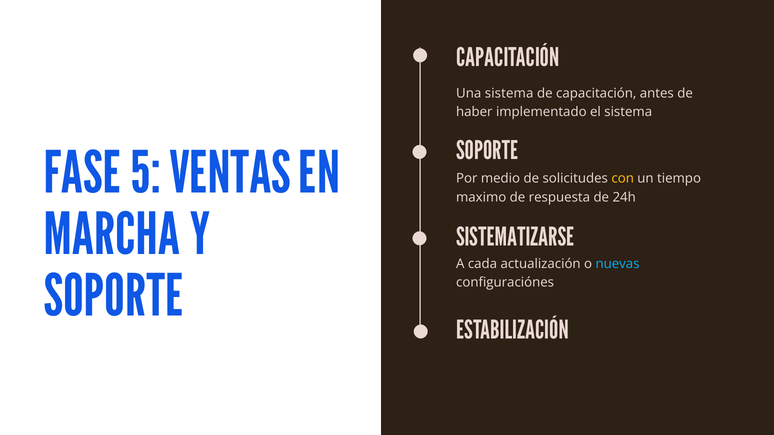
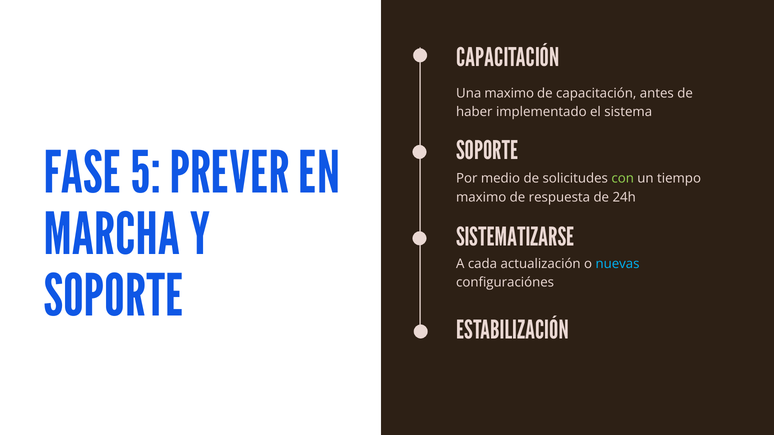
Una sistema: sistema -> maximo (509, 93)
VENTAS: VENTAS -> PREVER (230, 174)
con colour: yellow -> light green (623, 179)
